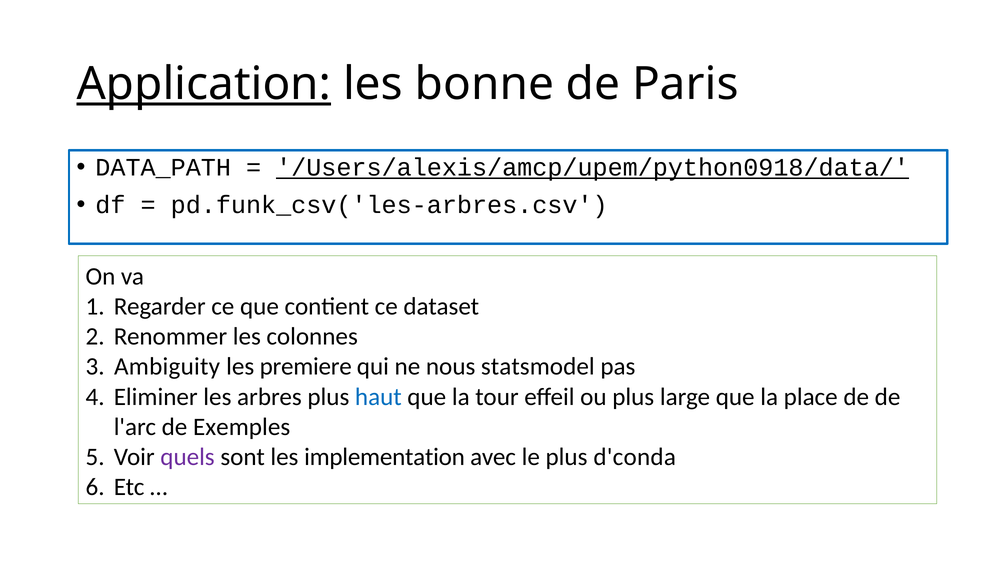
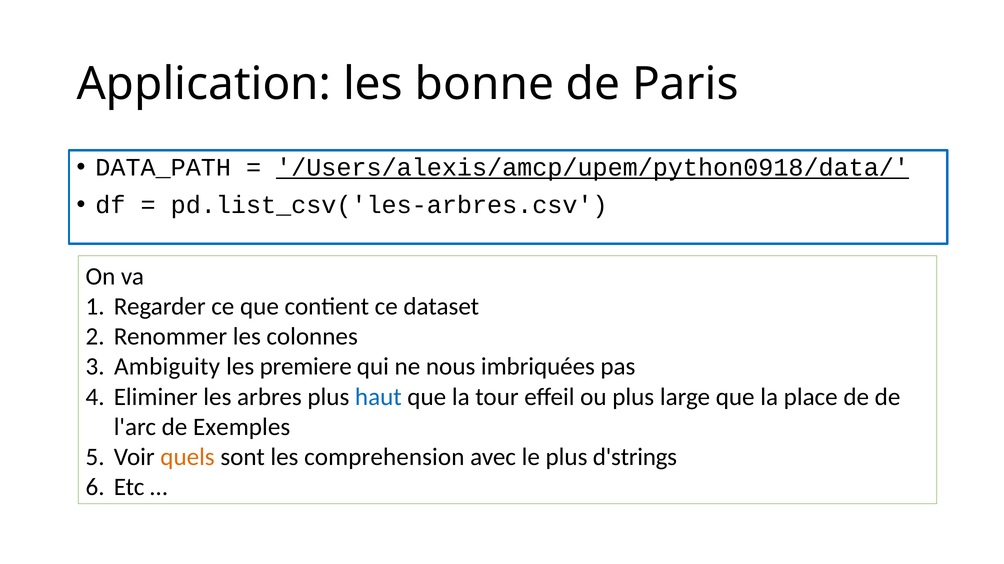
Application underline: present -> none (204, 84)
pd.funk_csv('les-arbres.csv: pd.funk_csv('les-arbres.csv -> pd.list_csv('les-arbres.csv (389, 205)
statsmodel: statsmodel -> imbriquées (538, 367)
quels colour: purple -> orange (188, 458)
implementation: implementation -> comprehension (384, 458)
d'conda: d'conda -> d'strings (635, 458)
